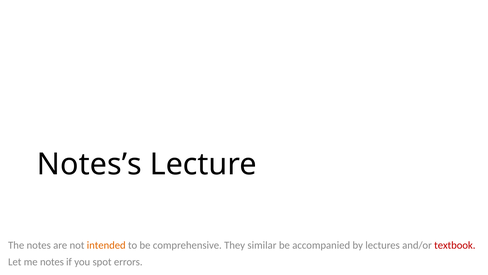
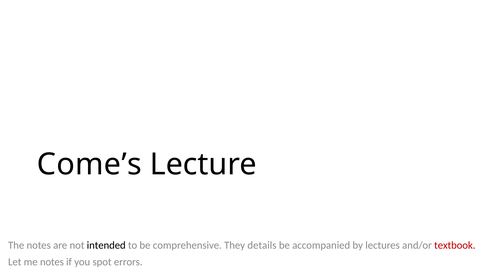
Notes’s: Notes’s -> Come’s (89, 164)
intended colour: orange -> black (106, 245)
similar: similar -> details (262, 245)
